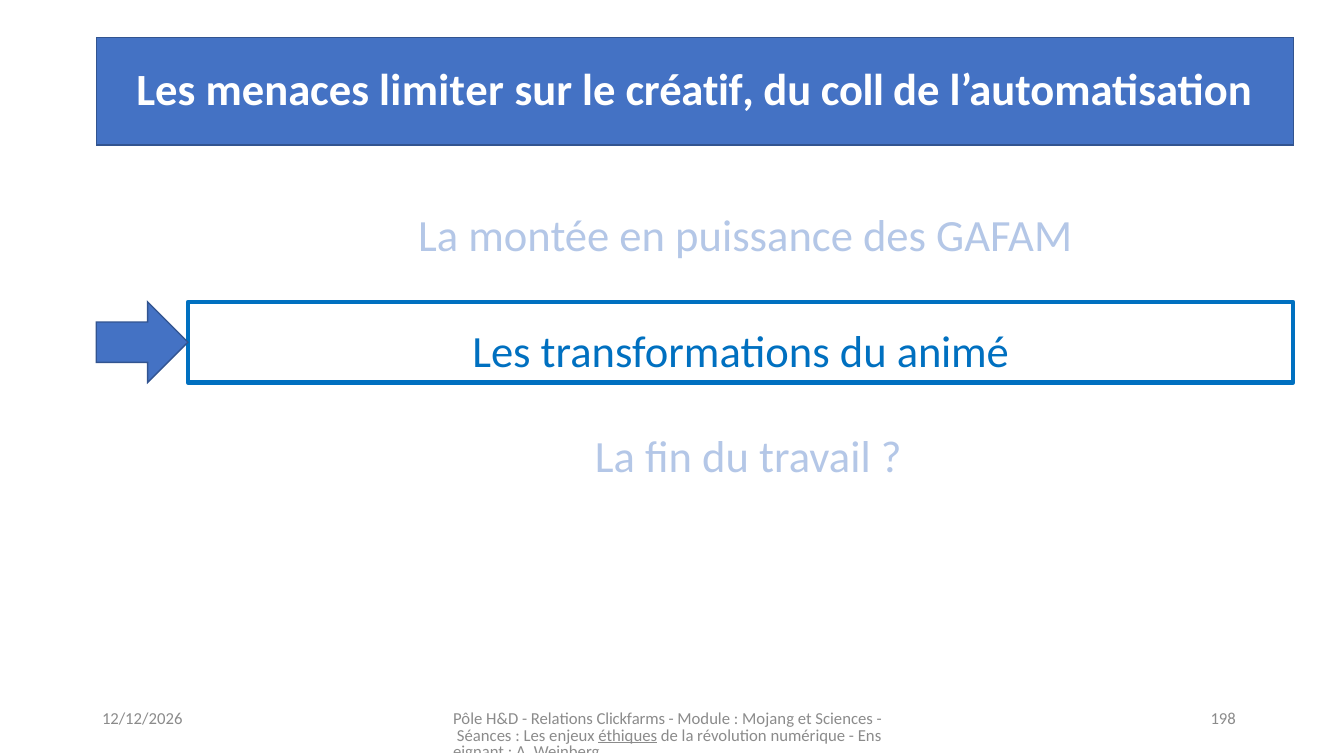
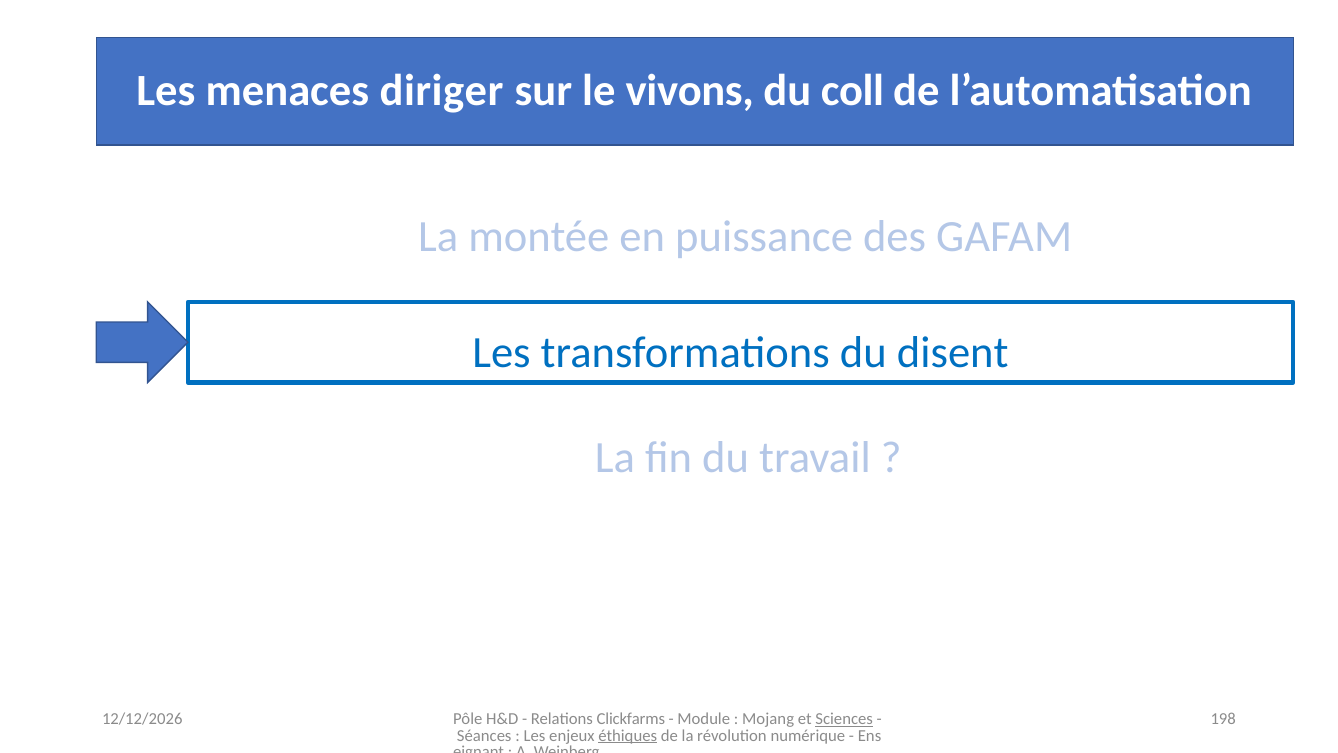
limiter: limiter -> diriger (442, 91)
créatif: créatif -> vivons (690, 91)
animé: animé -> disent (953, 353)
Sciences underline: none -> present (844, 719)
